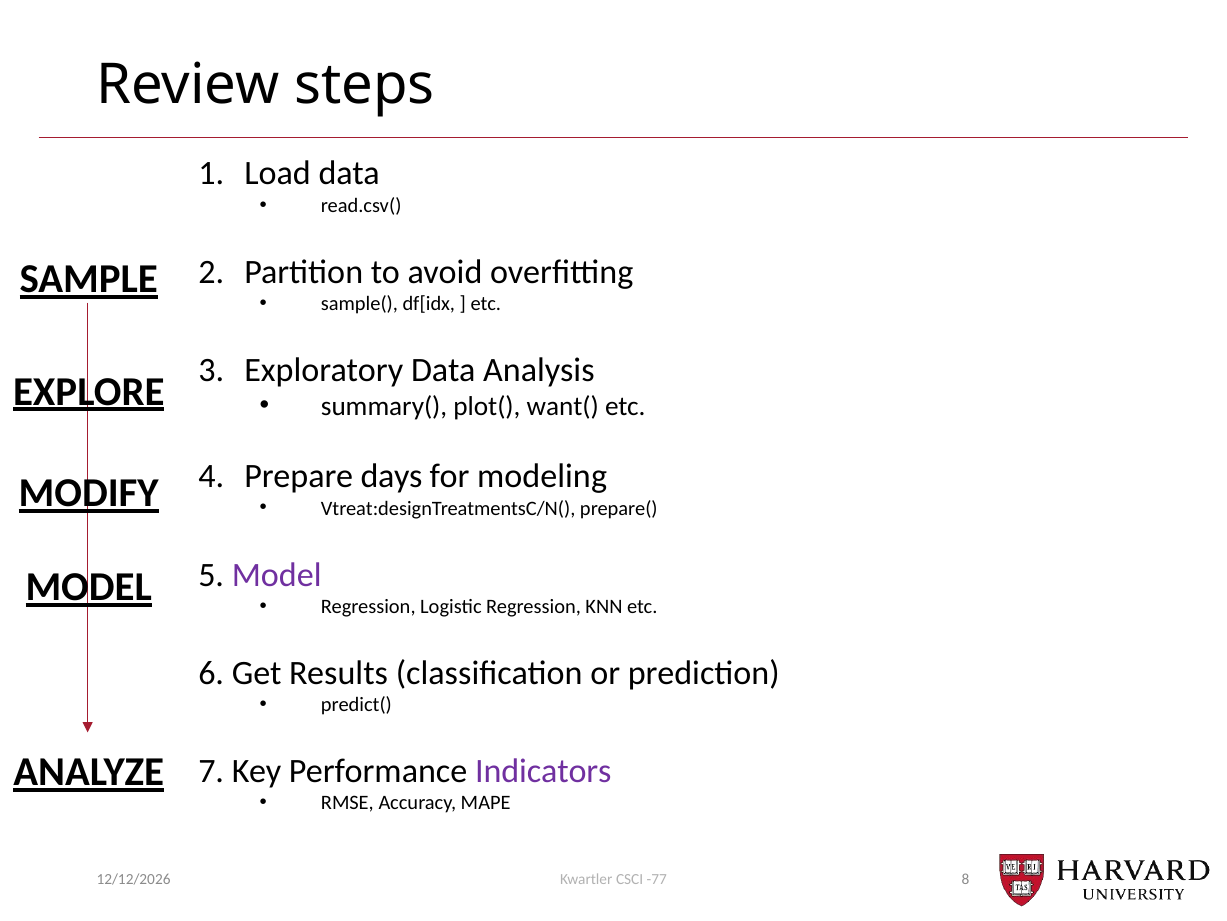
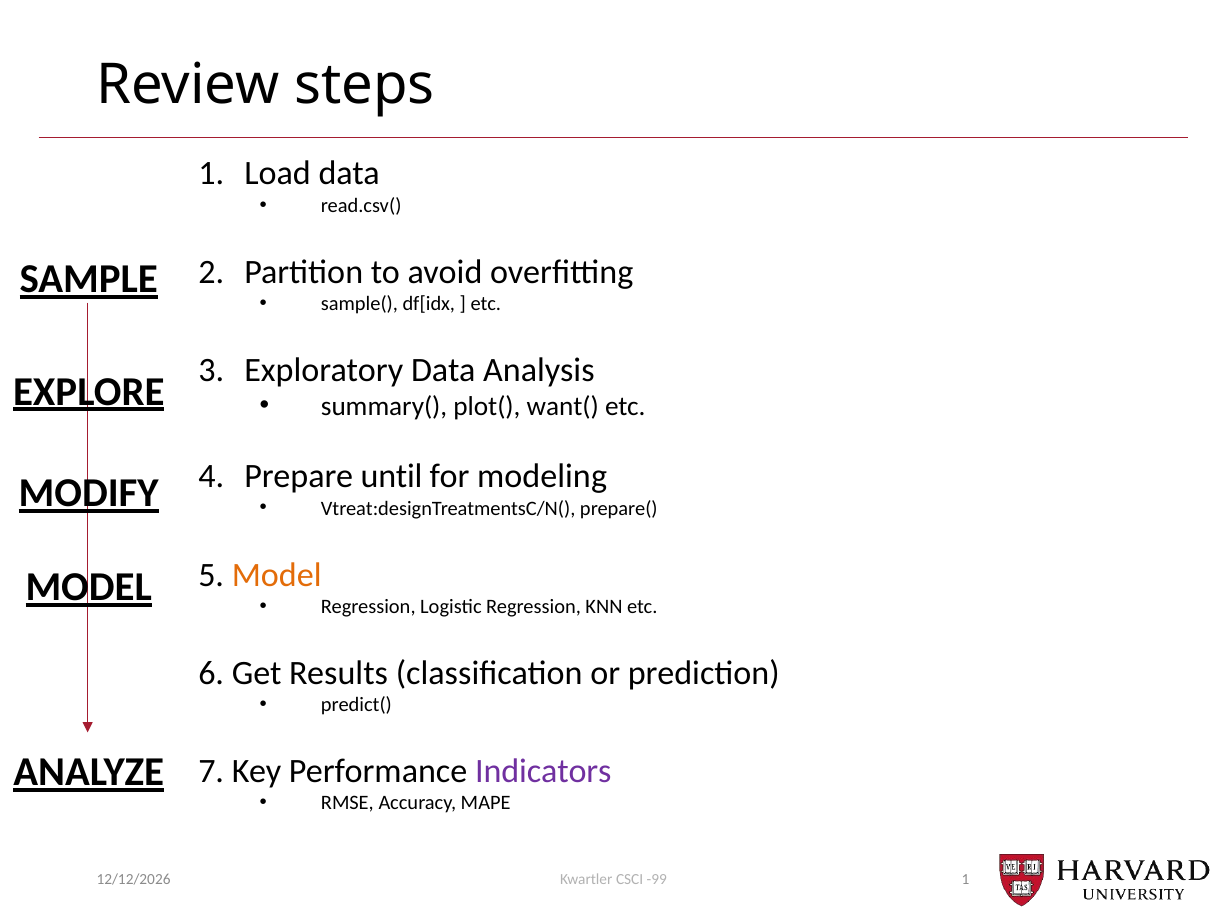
days: days -> until (392, 476)
Model colour: purple -> orange (277, 574)
-77: -77 -> -99 (657, 878)
8: 8 -> 1 (965, 878)
